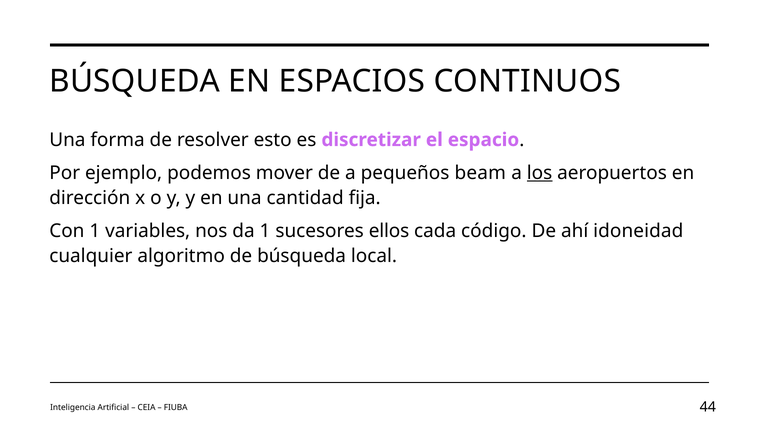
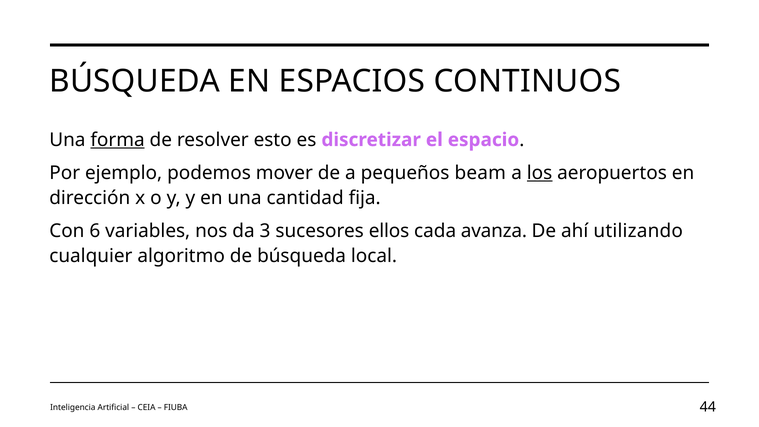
forma underline: none -> present (118, 140)
Con 1: 1 -> 6 (95, 231)
da 1: 1 -> 3 (265, 231)
código: código -> avanza (494, 231)
idoneidad: idoneidad -> utilizando (638, 231)
